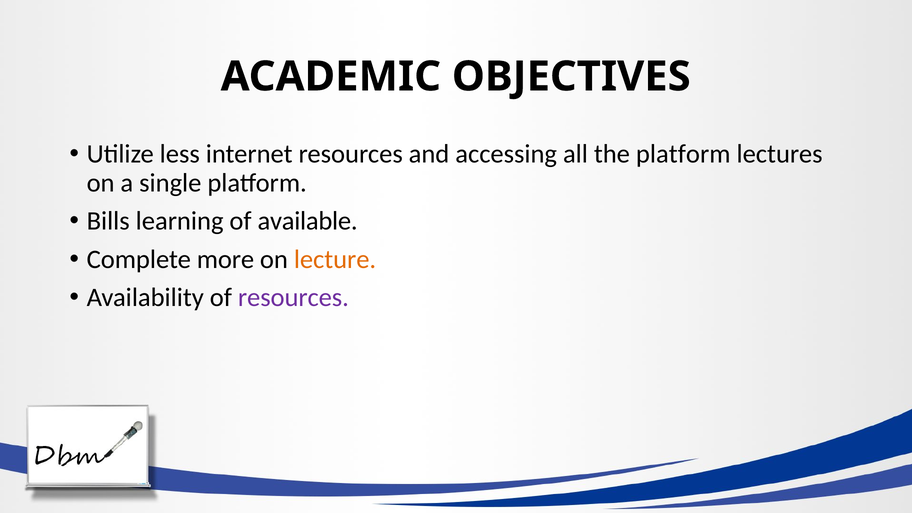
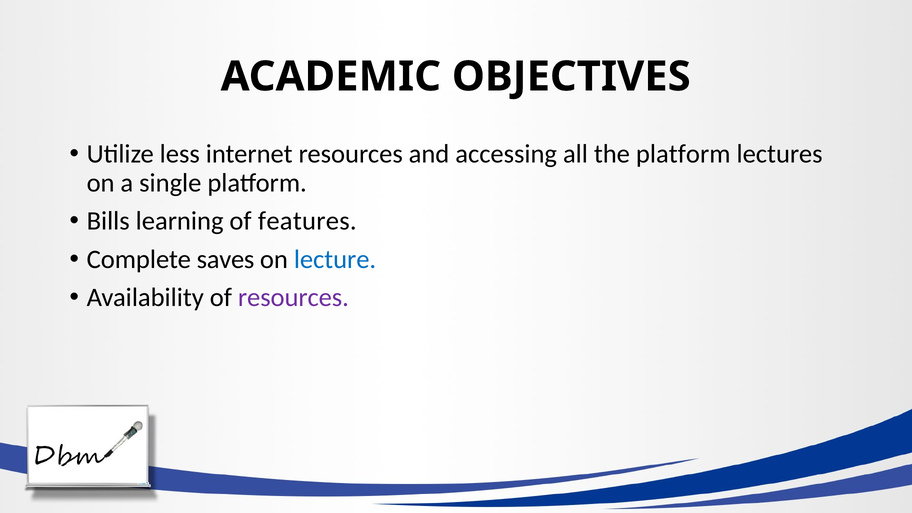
available: available -> features (307, 221)
more: more -> saves (226, 259)
lecture colour: orange -> blue (335, 259)
